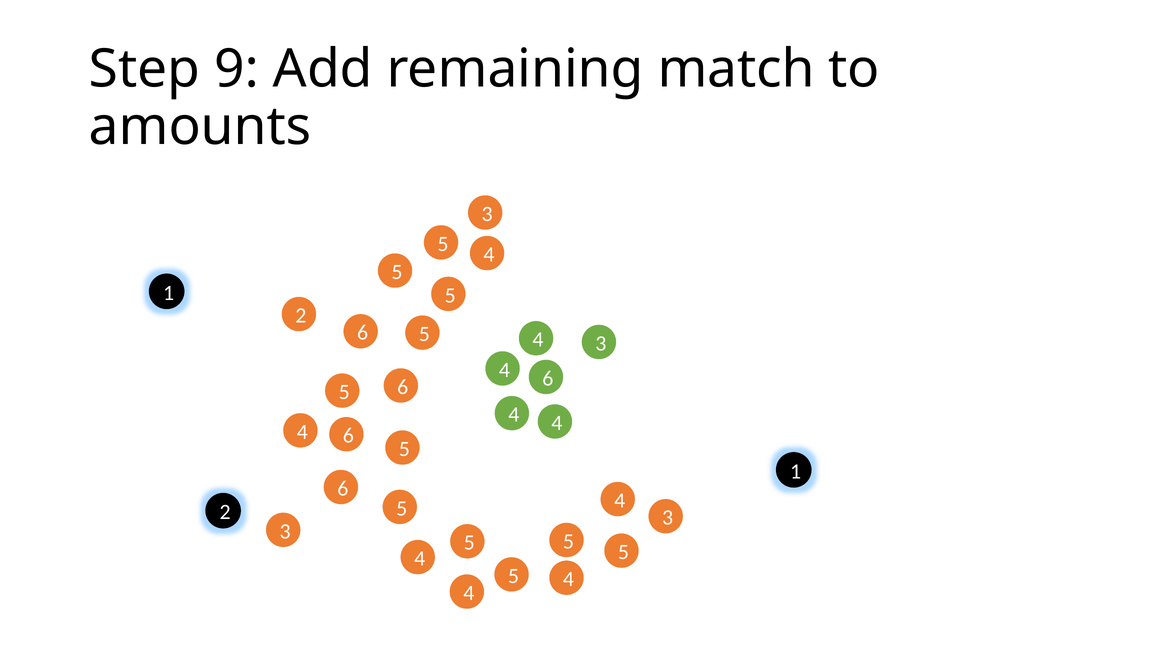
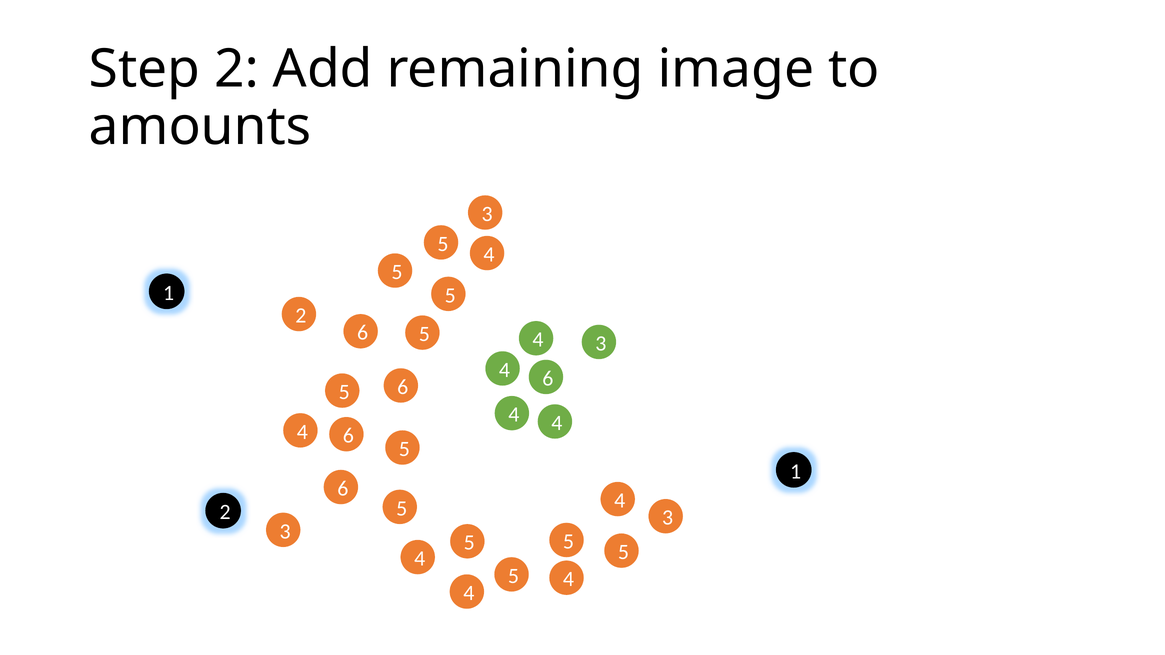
Step 9: 9 -> 2 (237, 69)
match: match -> image (736, 69)
